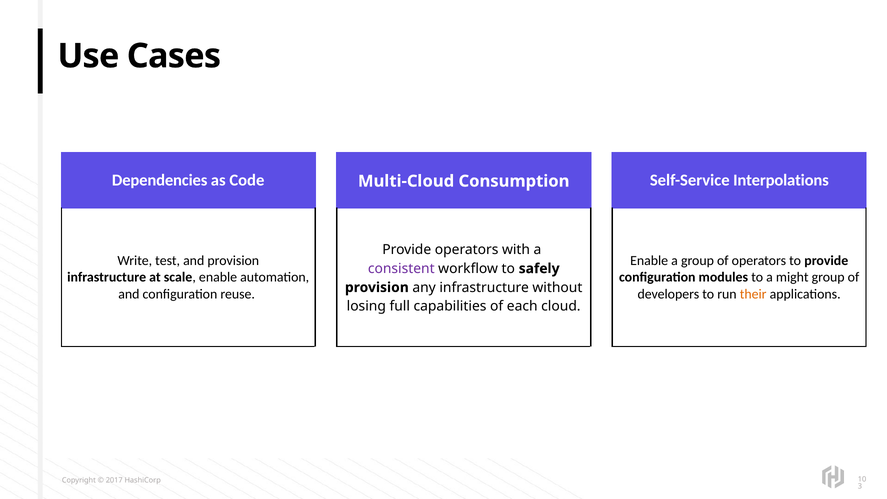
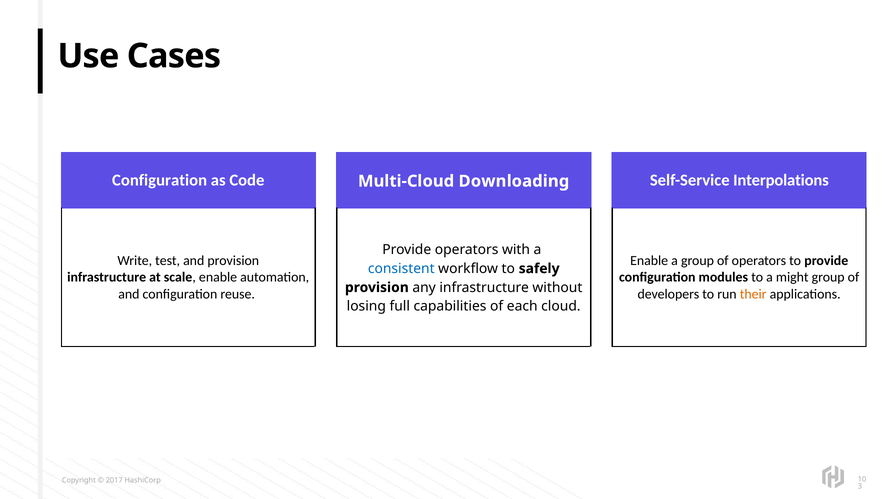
Dependencies: Dependencies -> Configuration (160, 180)
Consumption: Consumption -> Downloading (514, 181)
consistent colour: purple -> blue (401, 269)
